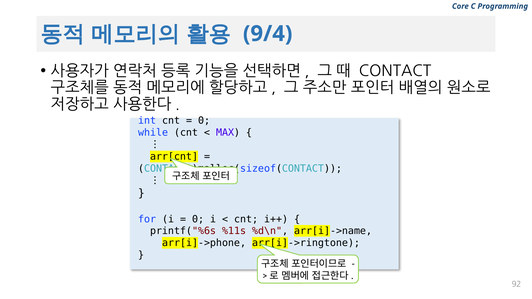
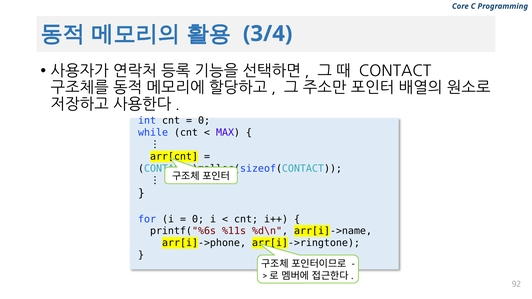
9/4: 9/4 -> 3/4 (268, 34)
